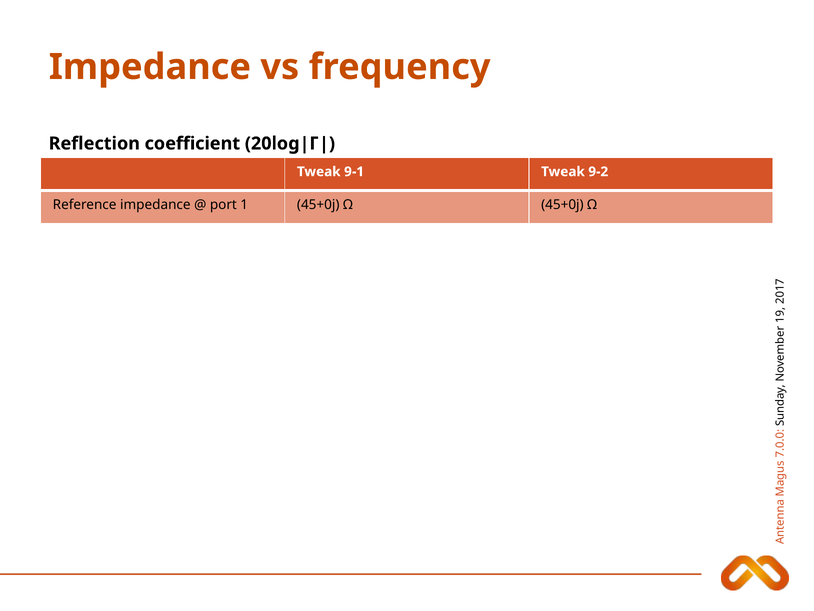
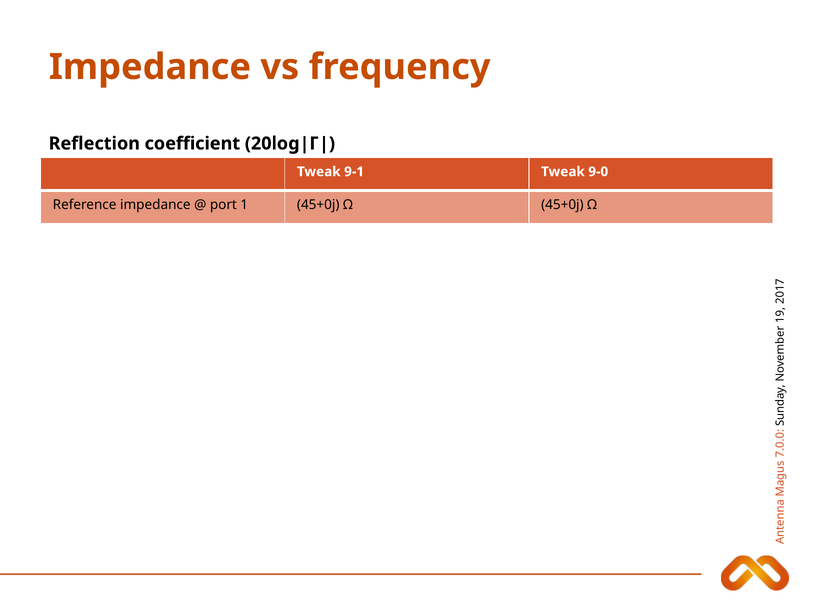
9-2: 9-2 -> 9-0 (598, 172)
